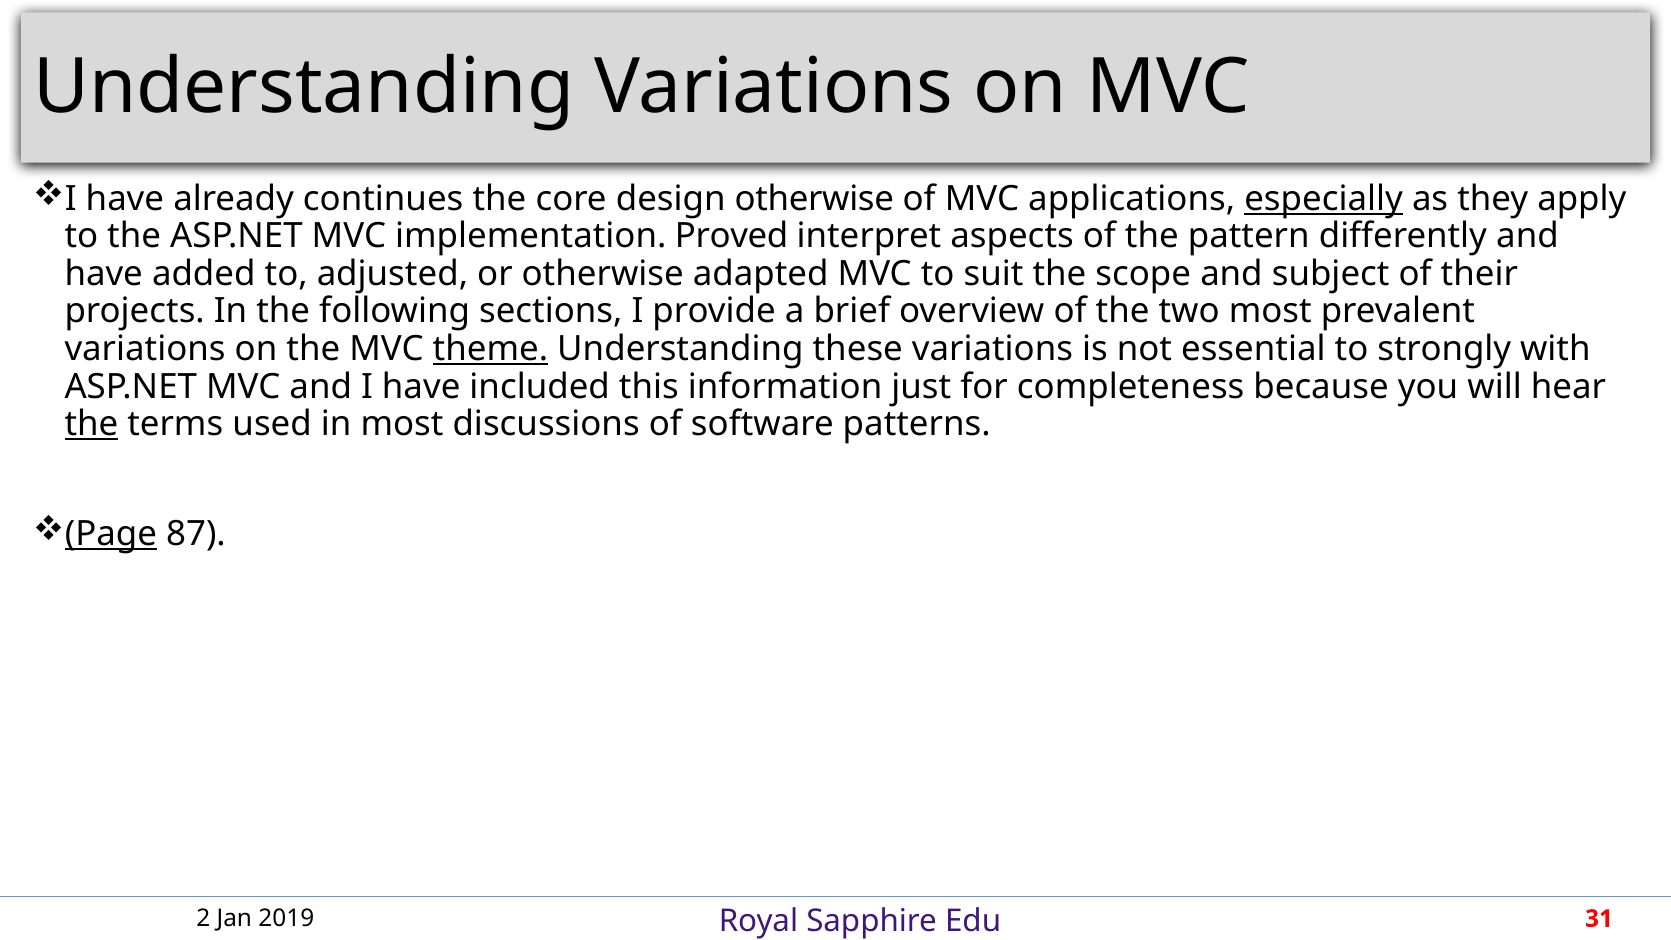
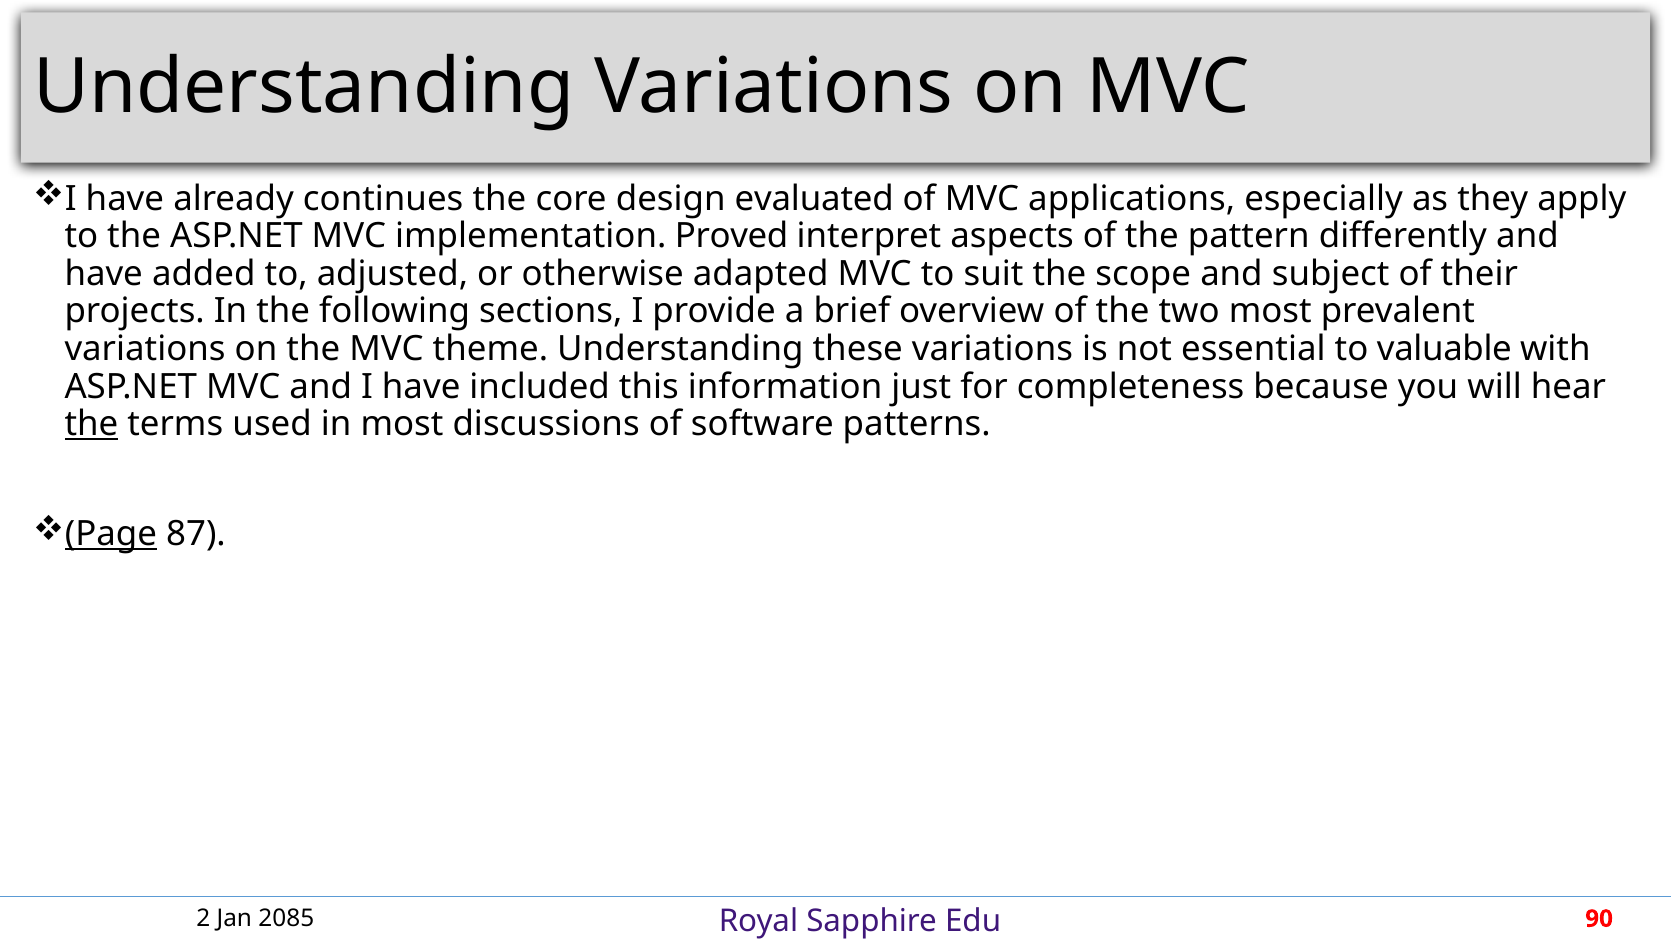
design otherwise: otherwise -> evaluated (814, 199)
especially underline: present -> none (1324, 199)
theme underline: present -> none (490, 349)
strongly: strongly -> valuable (1444, 349)
2019: 2019 -> 2085 (286, 919)
31: 31 -> 90 (1599, 919)
